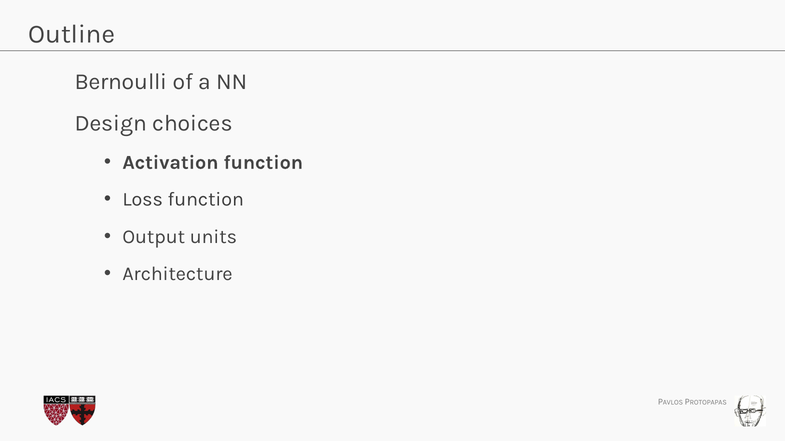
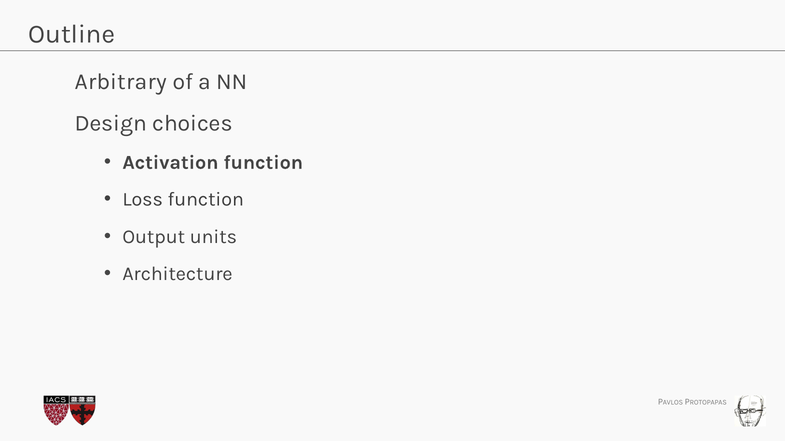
Bernoulli: Bernoulli -> Arbitrary (121, 82)
